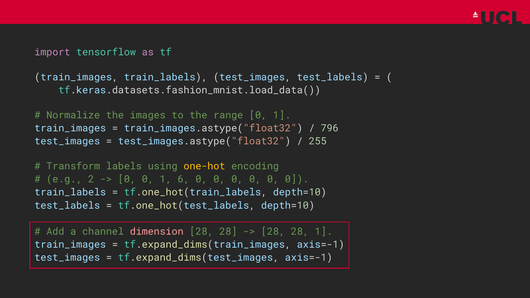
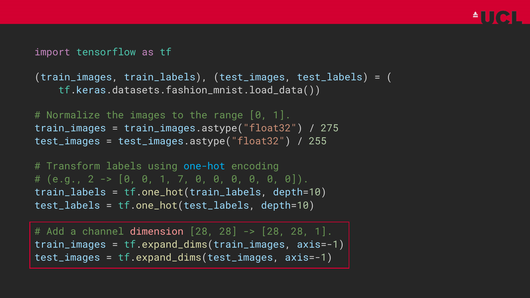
796: 796 -> 275 (330, 128)
one-hot colour: yellow -> light blue (204, 166)
6: 6 -> 7 (184, 179)
